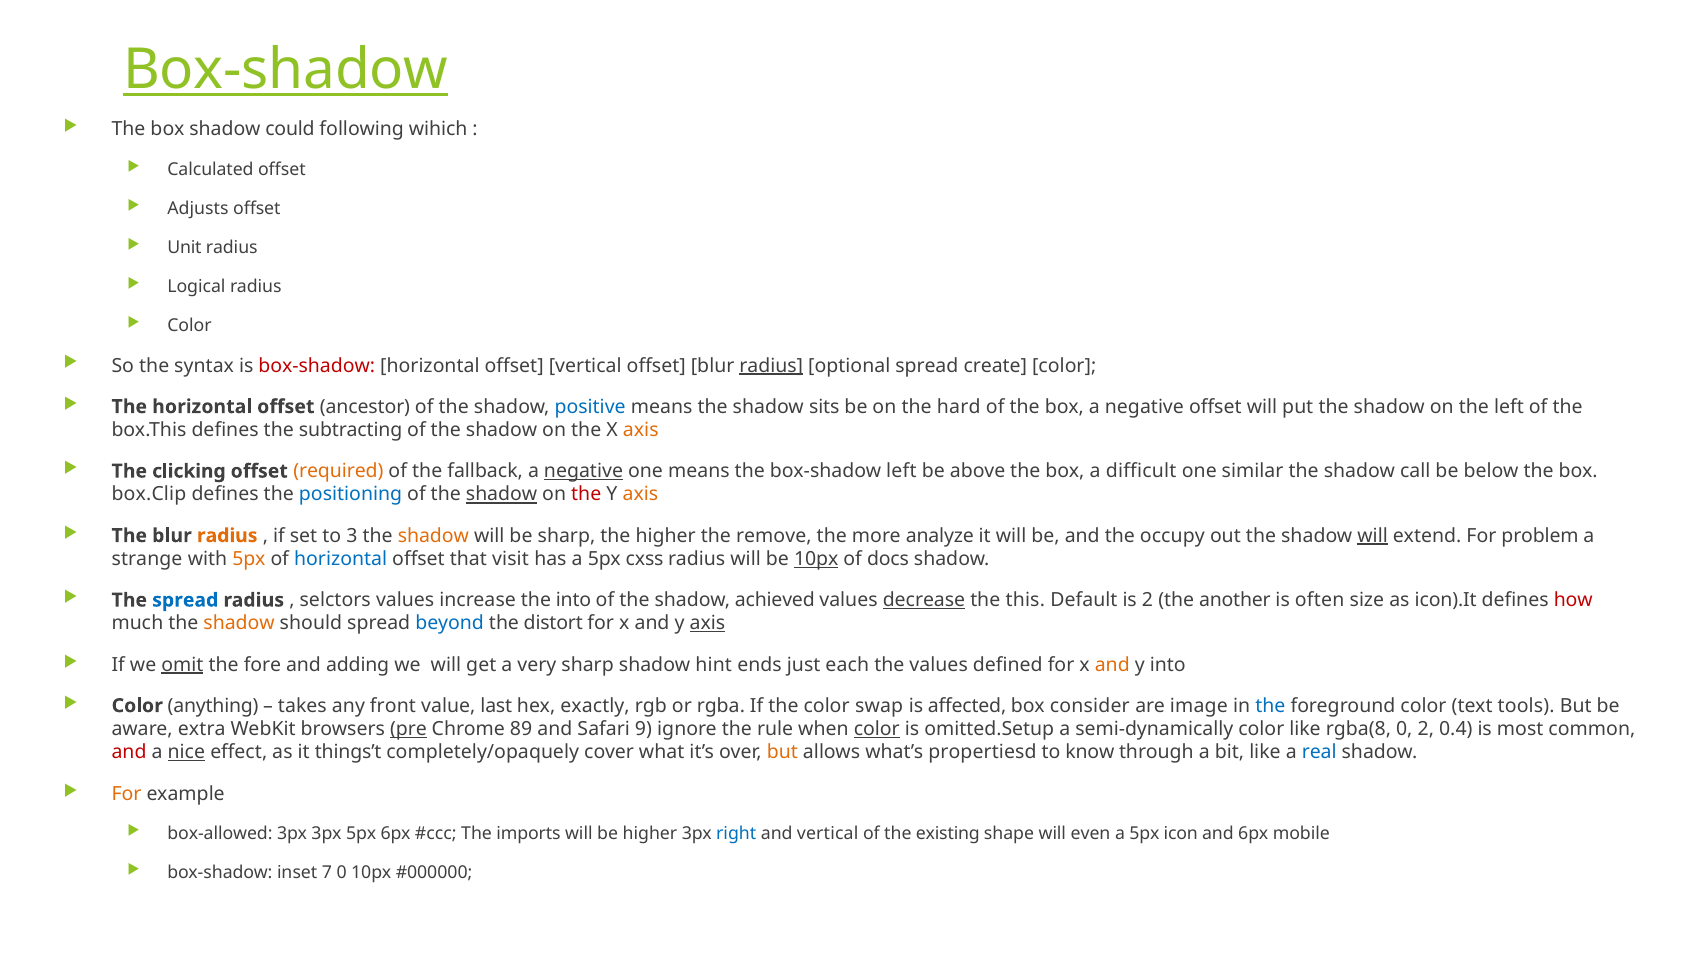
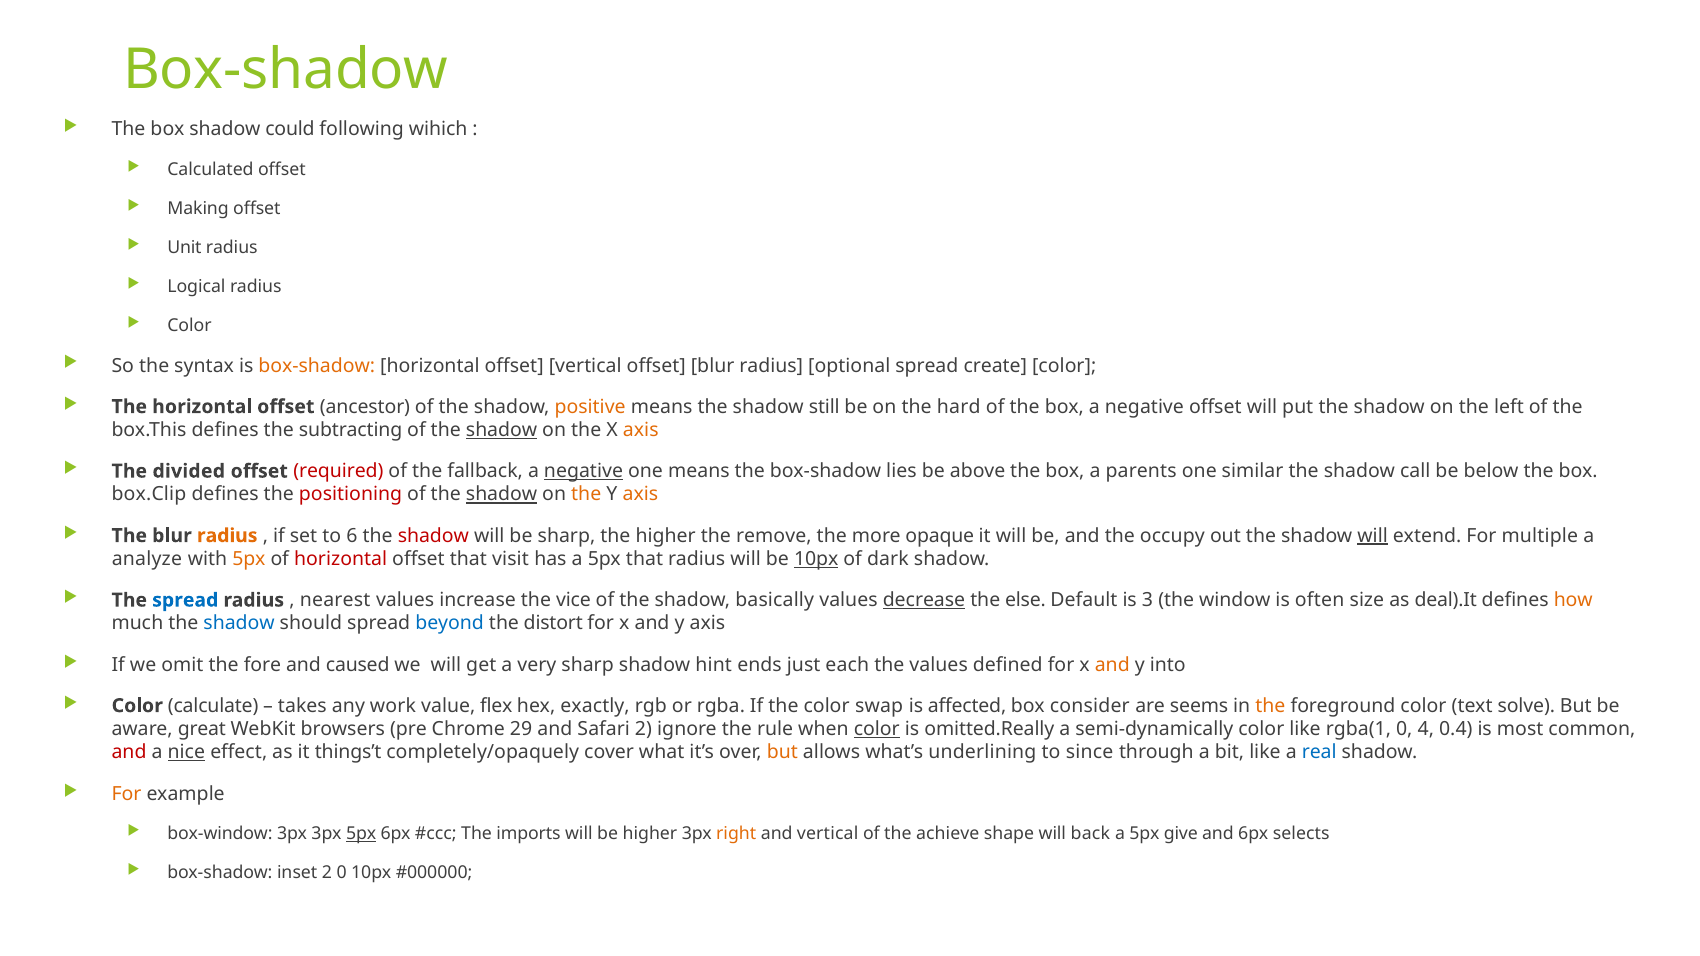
Box-shadow underline: present -> none (286, 70)
Adjusts: Adjusts -> Making (198, 208)
box-shadow colour: red -> orange (317, 366)
radius underline: present -> none (771, 366)
positive colour: blue -> orange (590, 407)
sits: sits -> still (824, 407)
shadow underline: none -> present (502, 430)
clicking: clicking -> divided (189, 471)
required colour: orange -> red (338, 471)
box-shadow left: left -> lies (901, 471)
difficult: difficult -> parents (1141, 471)
positioning colour: blue -> red (351, 495)
the colour: red -> orange (586, 495)
3: 3 -> 6 (352, 536)
shadow colour: orange -> red (433, 536)
analyze: analyze -> opaque (940, 536)
problem: problem -> multiple (1540, 536)
strange: strange -> analyze (147, 559)
horizontal colour: blue -> red (341, 559)
5px cxss: cxss -> that (644, 559)
docs: docs -> dark (888, 559)
selctors: selctors -> nearest (335, 600)
the into: into -> vice (574, 600)
achieved: achieved -> basically (775, 600)
this: this -> else (1025, 600)
is 2: 2 -> 3 (1147, 600)
another: another -> window (1235, 600)
icon).It: icon).It -> deal).It (1446, 600)
how colour: red -> orange (1573, 600)
shadow colour: orange -> blue (239, 624)
axis underline: present -> none (708, 624)
omit underline: present -> none (182, 665)
adding: adding -> caused (358, 665)
anything: anything -> calculate (213, 706)
front: front -> work (393, 706)
last: last -> flex (496, 706)
image: image -> seems (1199, 706)
the colour: blue -> orange (1270, 706)
tools: tools -> solve (1526, 706)
extra: extra -> great (202, 729)
pre underline: present -> none (408, 729)
89: 89 -> 29 (521, 729)
Safari 9: 9 -> 2 (644, 729)
omitted.Setup: omitted.Setup -> omitted.Really (989, 729)
rgba(8: rgba(8 -> rgba(1 (1358, 729)
0 2: 2 -> 4 (1426, 729)
propertiesd: propertiesd -> underlining (982, 753)
know: know -> since (1090, 753)
box-allowed: box-allowed -> box-window (220, 834)
5px underline: none -> present (361, 834)
right colour: blue -> orange (736, 834)
existing: existing -> achieve (948, 834)
even: even -> back (1090, 834)
icon: icon -> give (1181, 834)
mobile: mobile -> selects (1301, 834)
inset 7: 7 -> 2 (327, 873)
